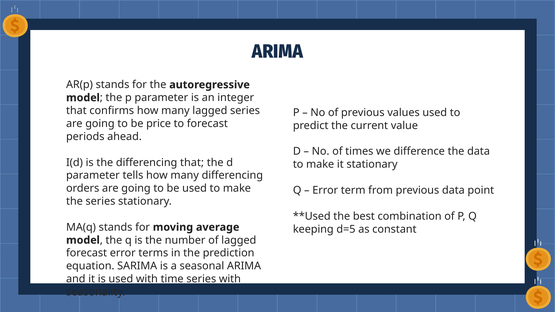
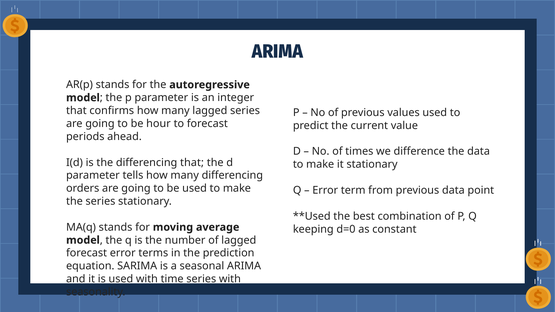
price: price -> hour (158, 124)
d=5: d=5 -> d=0 (346, 229)
